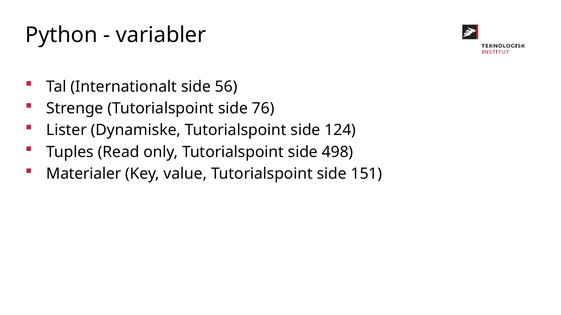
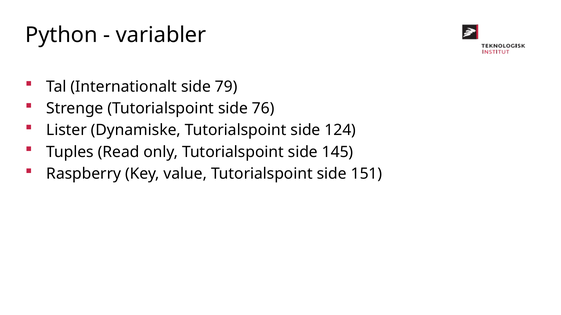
56: 56 -> 79 (226, 87)
498: 498 -> 145 (338, 152)
Materialer: Materialer -> Raspberry (84, 174)
